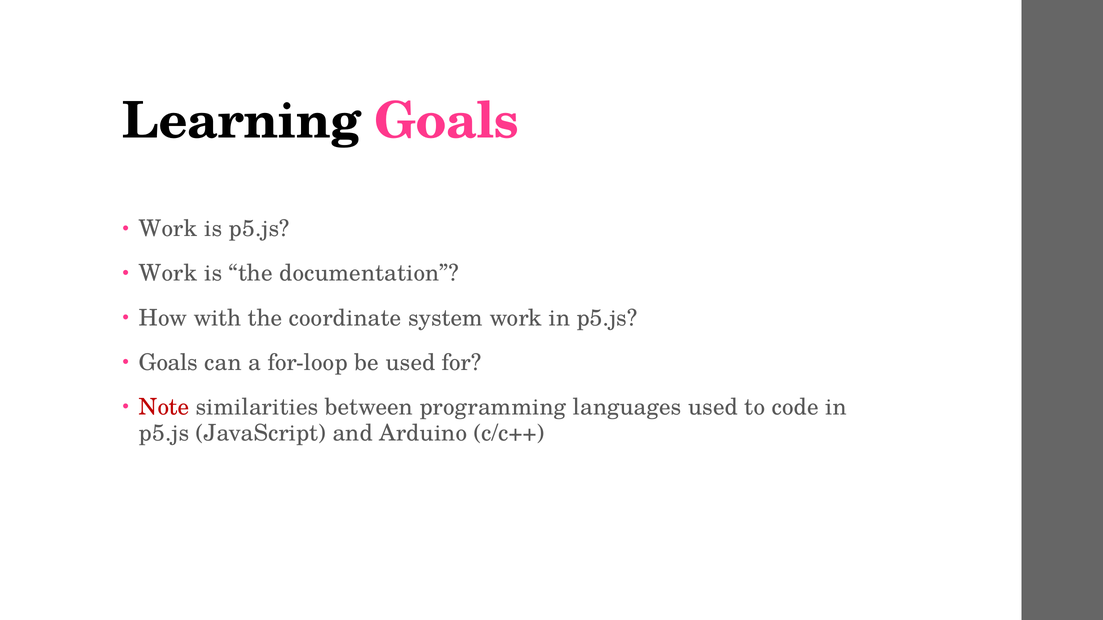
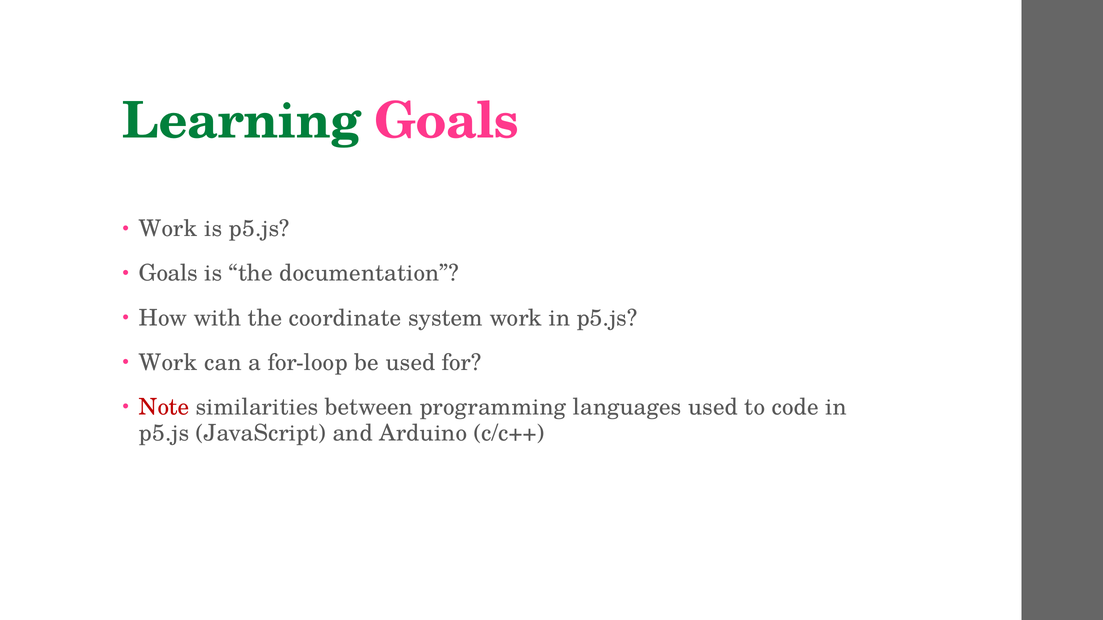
Learning colour: black -> green (242, 121)
Work: Work -> Goals (168, 274)
Goals: Goals -> Work (168, 363)
